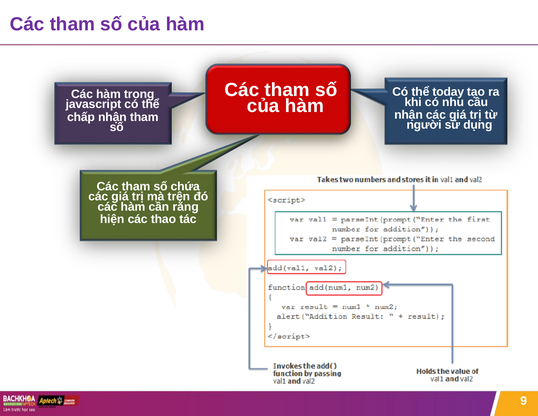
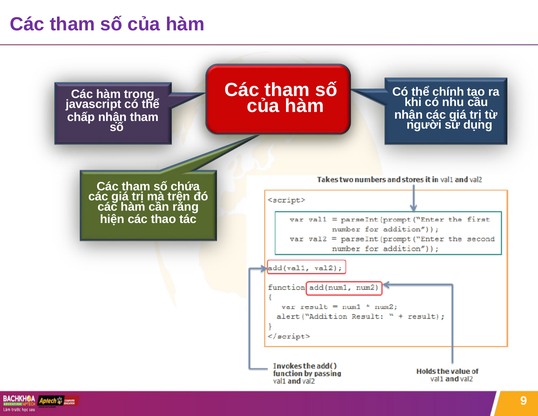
today: today -> chính (448, 92)
